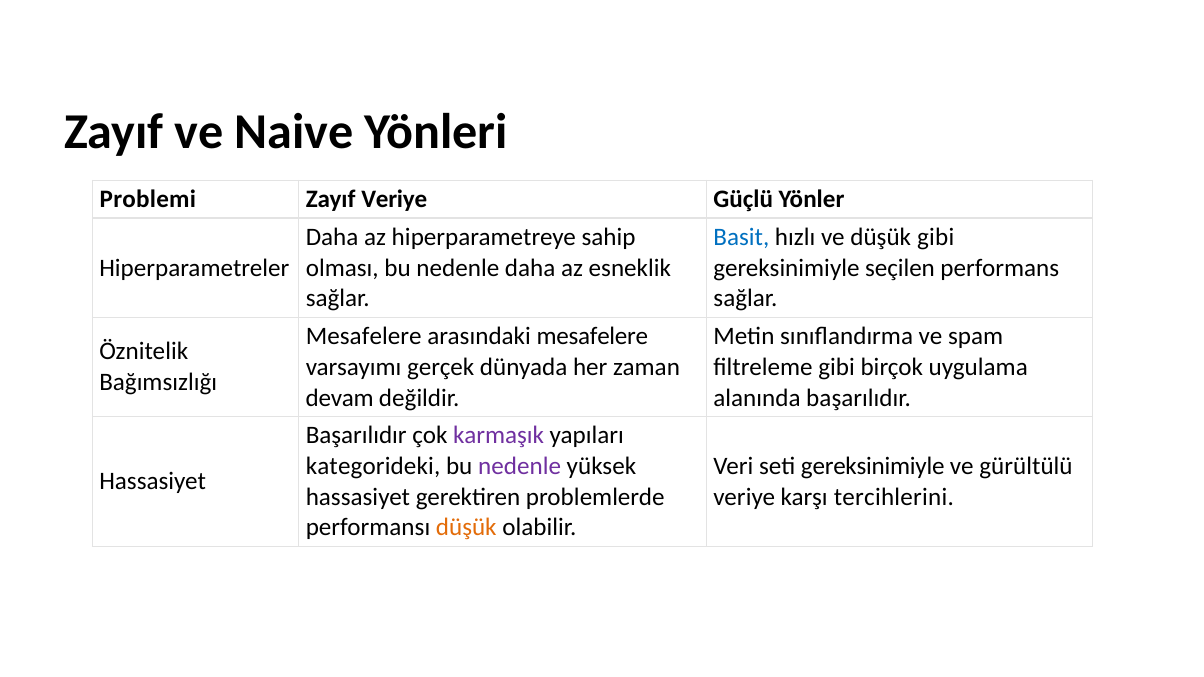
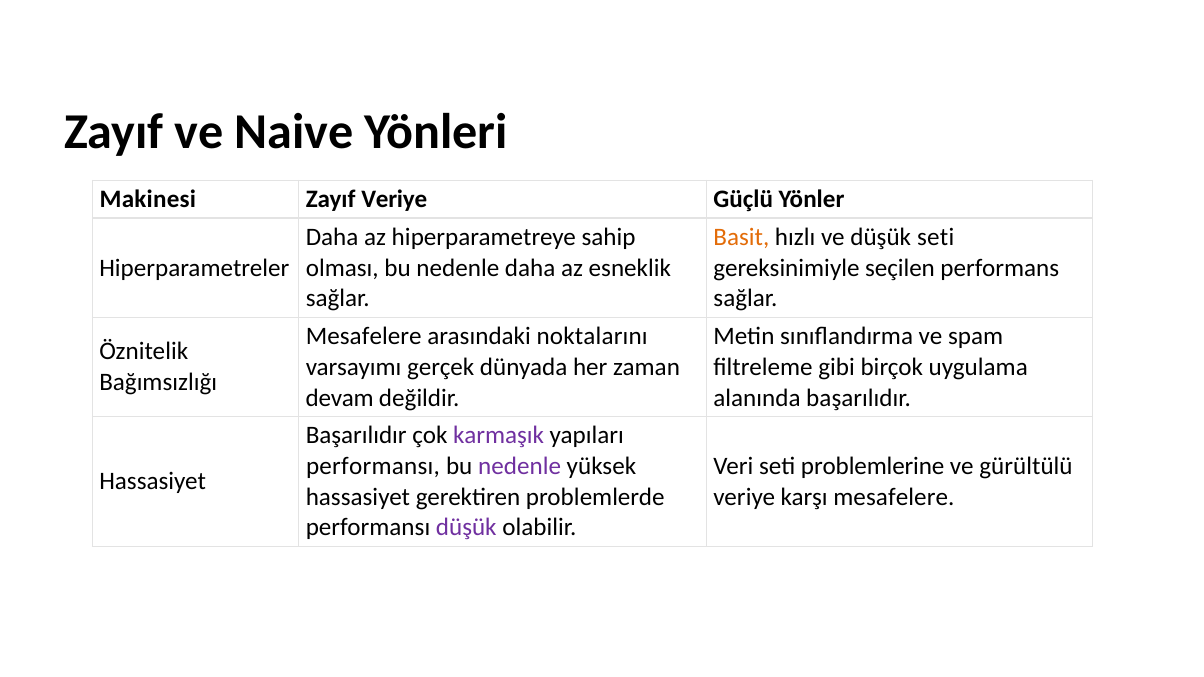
Problemi: Problemi -> Makinesi (148, 199)
Basit colour: blue -> orange (741, 237)
düşük gibi: gibi -> seti (936, 237)
arasındaki mesafelere: mesafelere -> noktalarını (592, 336)
kategorideki: kategorideki -> performansı (373, 466)
seti gereksinimiyle: gereksinimiyle -> problemlerine (873, 466)
karşı tercihlerini: tercihlerini -> mesafelere (894, 497)
düşük colour: orange -> purple (466, 528)
